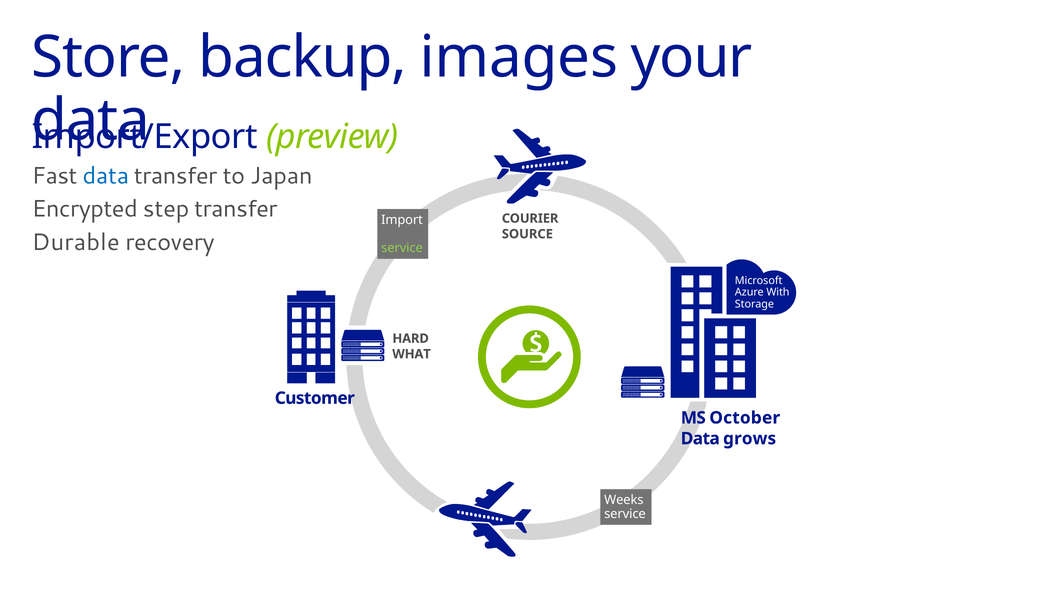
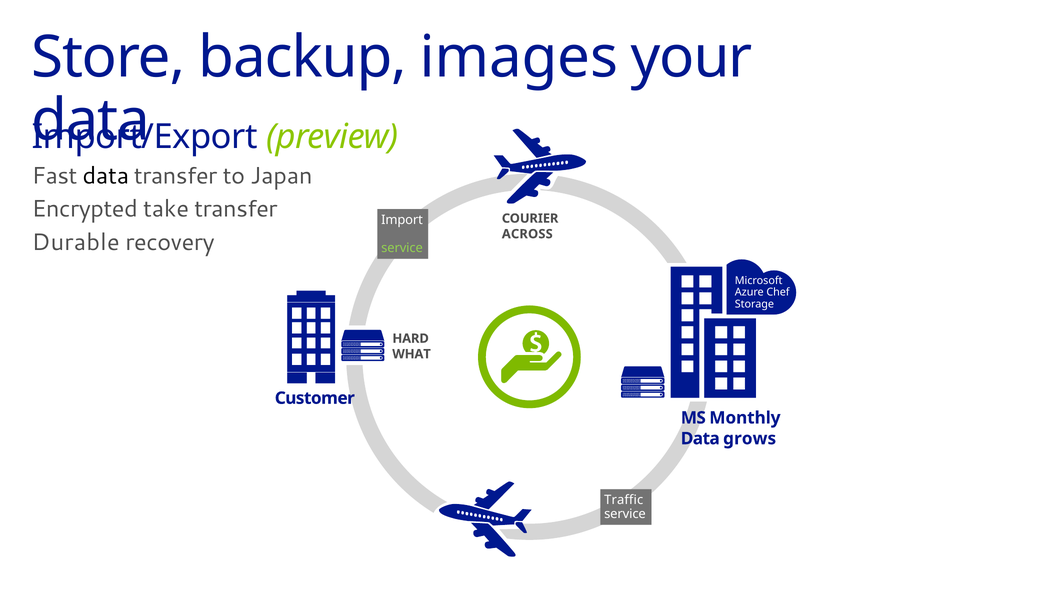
data colour: blue -> black (106, 176)
step: step -> take (166, 209)
SOURCE: SOURCE -> ACROSS (527, 234)
With: With -> Chef (778, 292)
October: October -> Monthly (745, 418)
Weeks: Weeks -> Traffic (624, 500)
